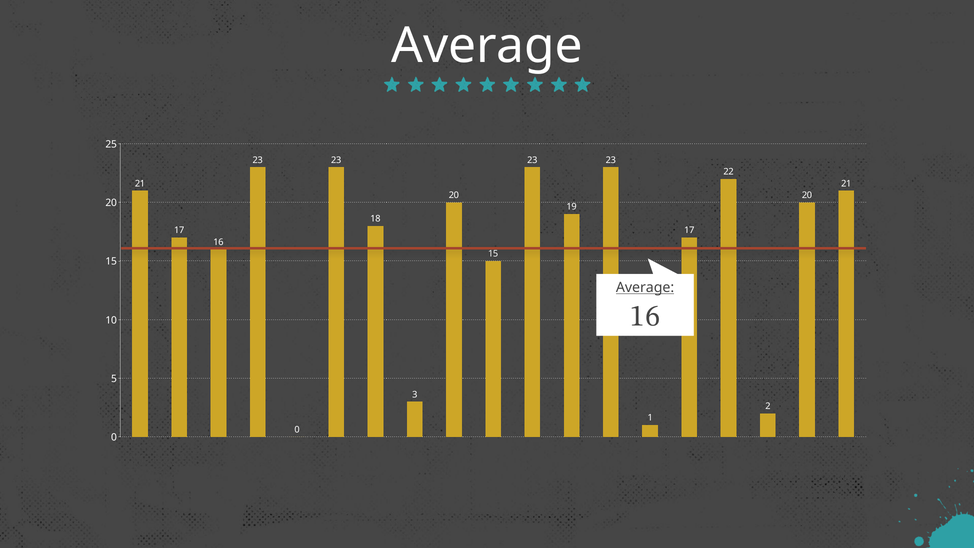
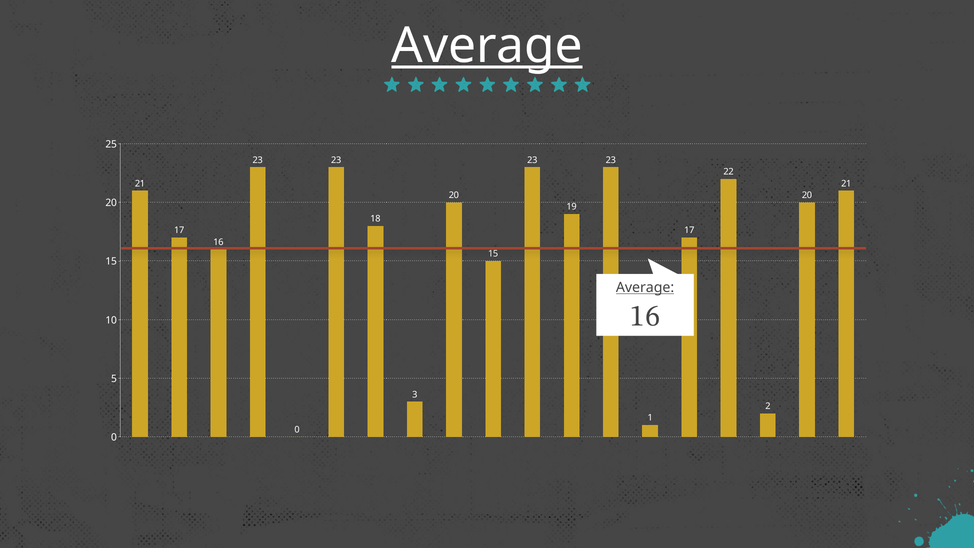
Average underline: none -> present (487, 46)
